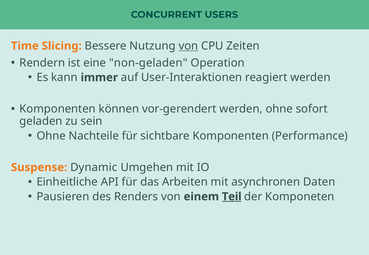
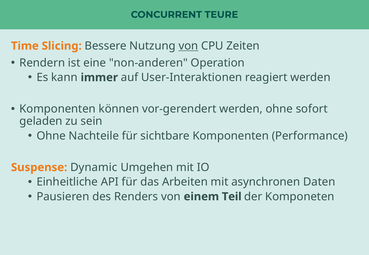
USERS: USERS -> TEURE (221, 15)
non-geladen: non-geladen -> non-anderen (148, 63)
Teil underline: present -> none (232, 197)
